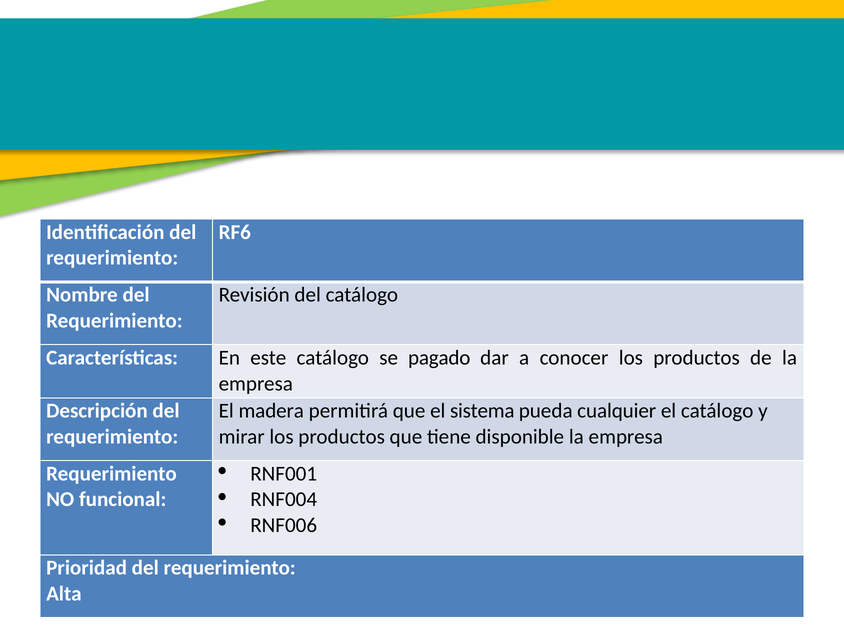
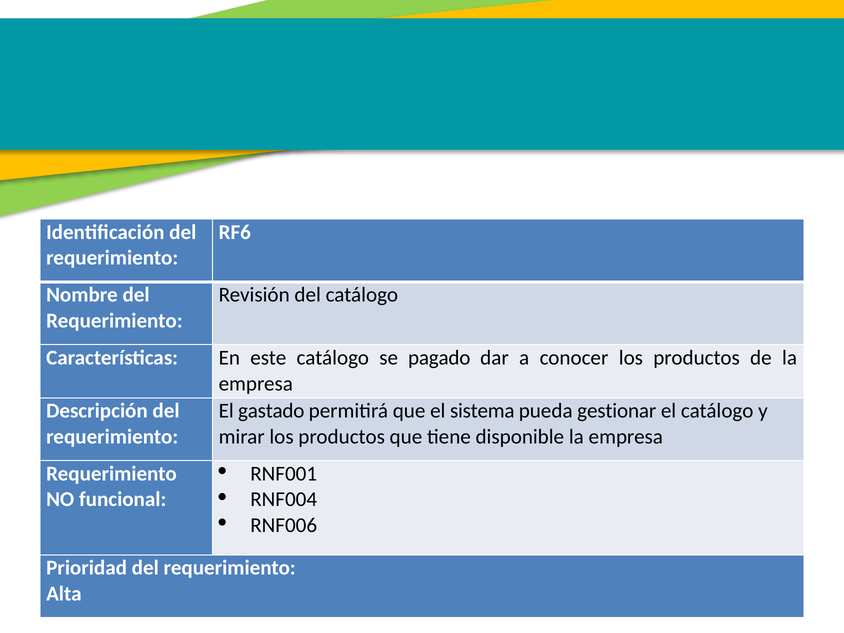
madera: madera -> gastado (271, 411)
cualquier: cualquier -> gestionar (617, 411)
